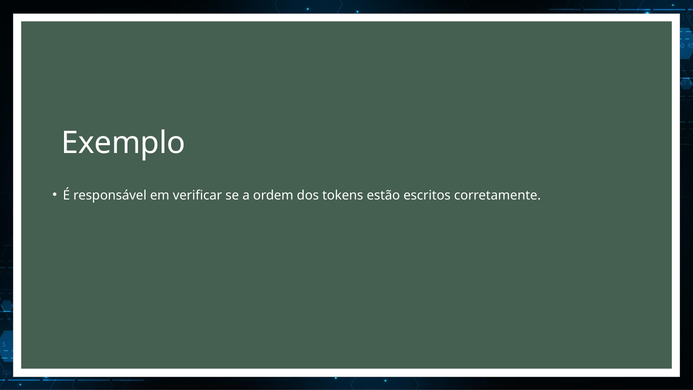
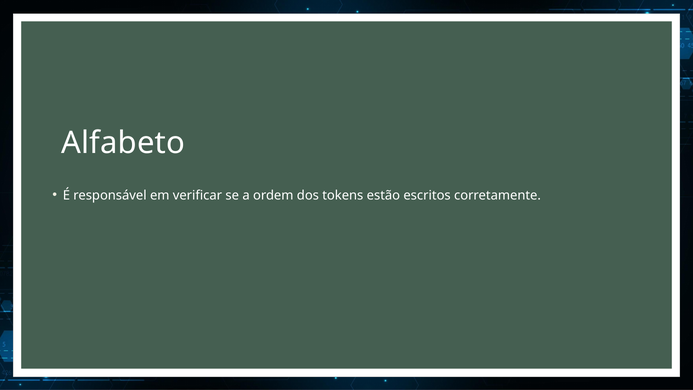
Exemplo: Exemplo -> Alfabeto (123, 143)
